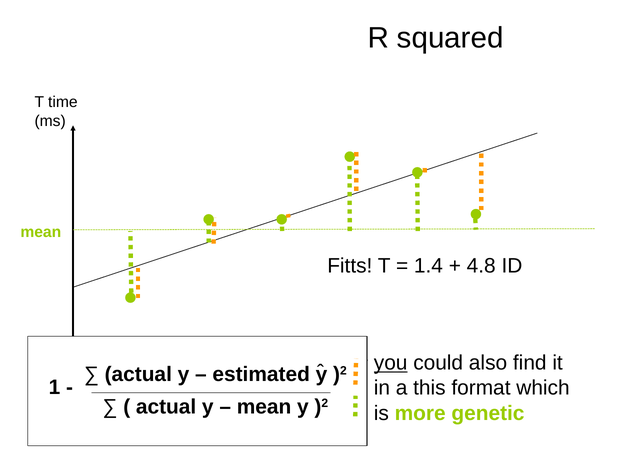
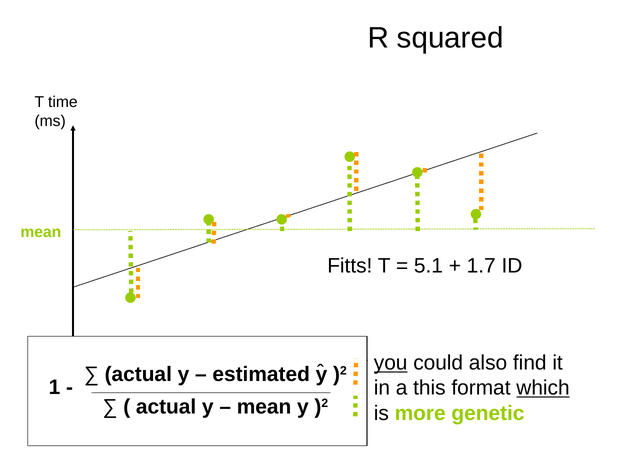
1.4: 1.4 -> 5.1 (428, 266)
4.8: 4.8 -> 1.7 (481, 266)
which underline: none -> present (543, 388)
